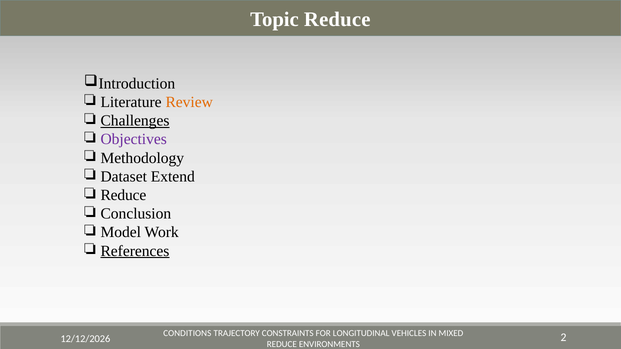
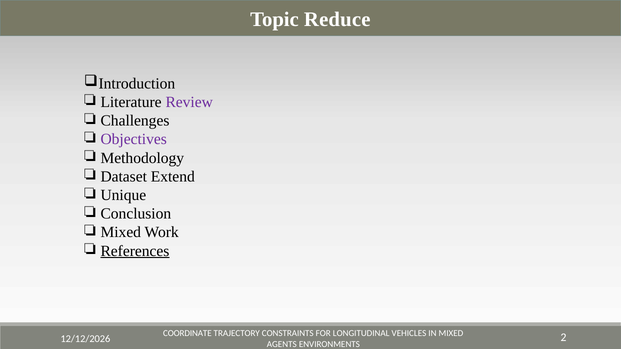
Review colour: orange -> purple (189, 102)
Challenges underline: present -> none (135, 121)
Reduce: Reduce -> Unique (123, 195)
Model: Model -> Mixed (121, 233)
CONDITIONS: CONDITIONS -> COORDINATE (187, 334)
REDUCE: REDUCE -> AGENTS (282, 344)
